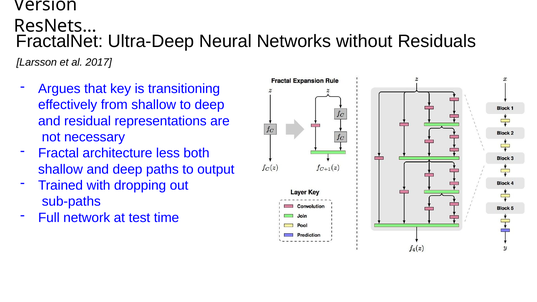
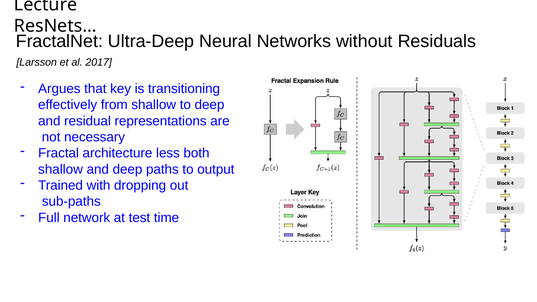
Version: Version -> Lecture (46, 4)
